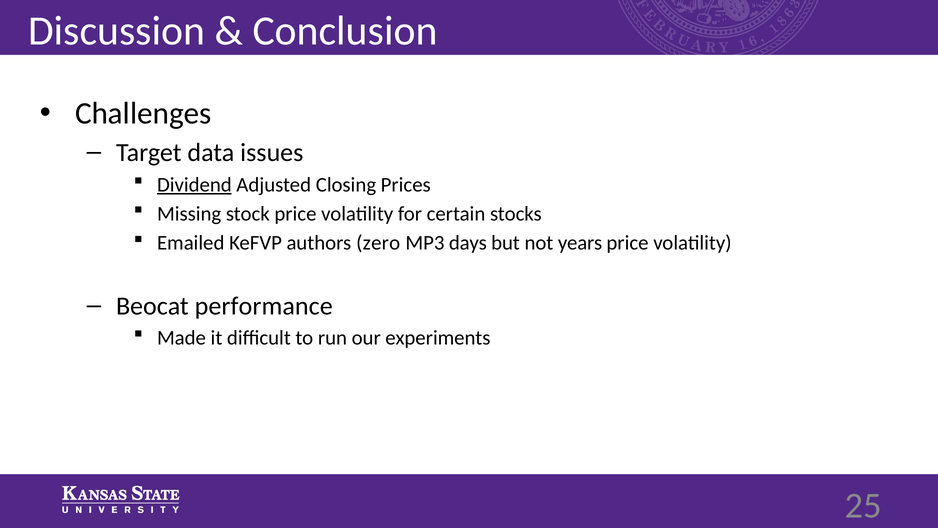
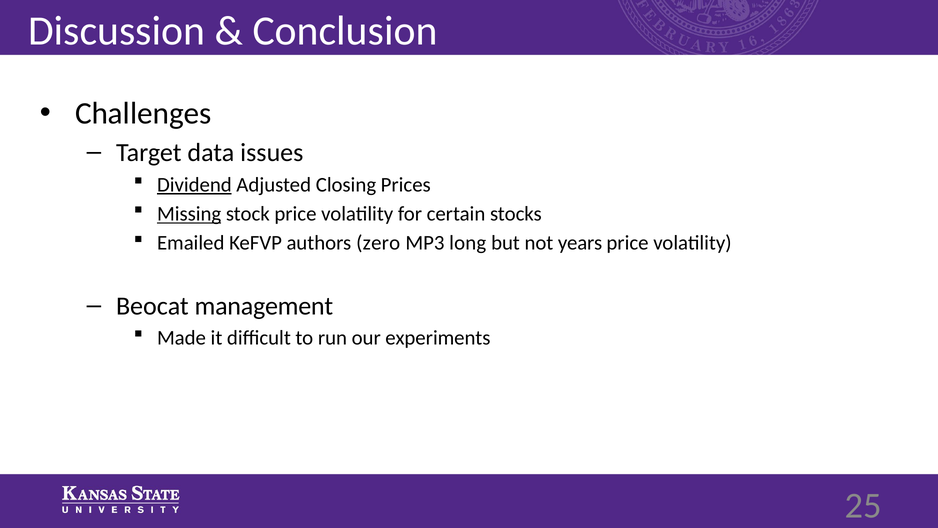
Missing underline: none -> present (189, 214)
days: days -> long (468, 243)
performance: performance -> management (264, 306)
